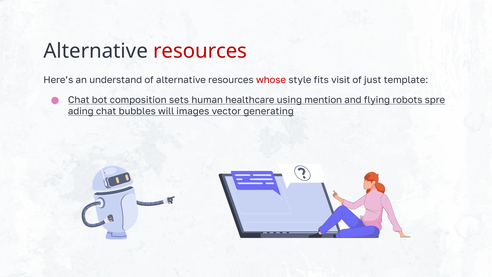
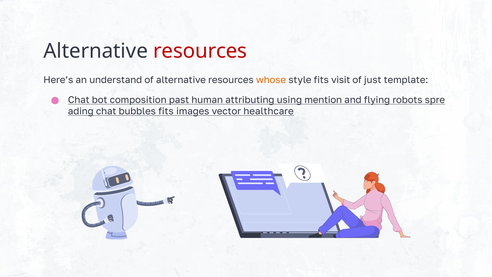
whose colour: red -> orange (271, 80)
sets: sets -> past (179, 100)
healthcare: healthcare -> attributing (250, 100)
bubbles will: will -> fits (166, 111)
generating: generating -> healthcare (269, 111)
